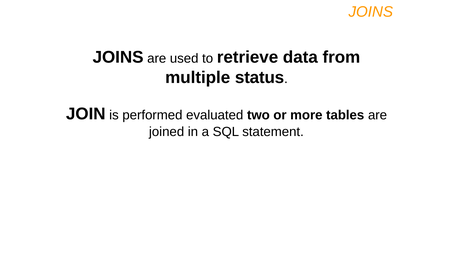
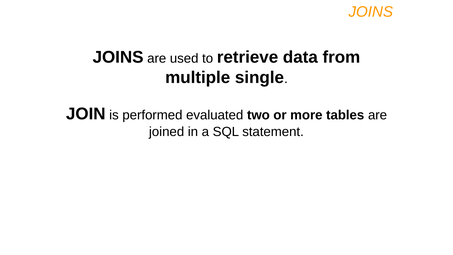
status: status -> single (259, 78)
